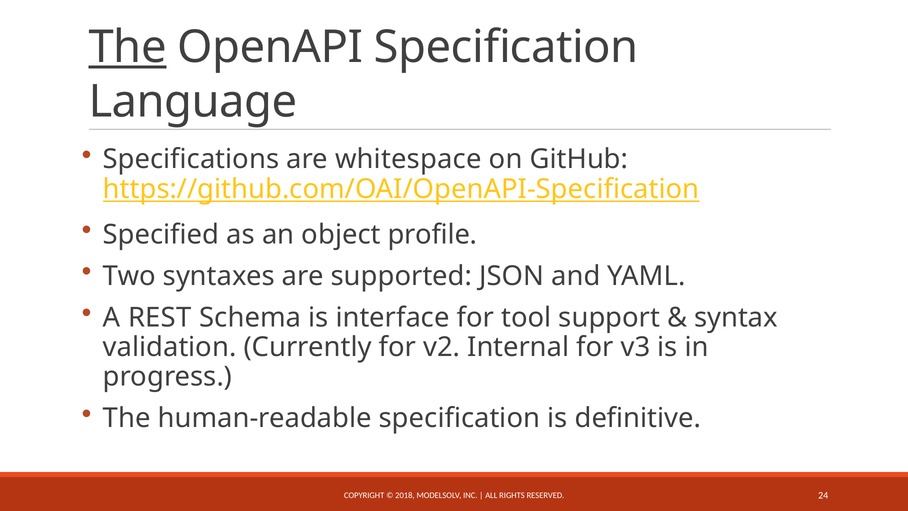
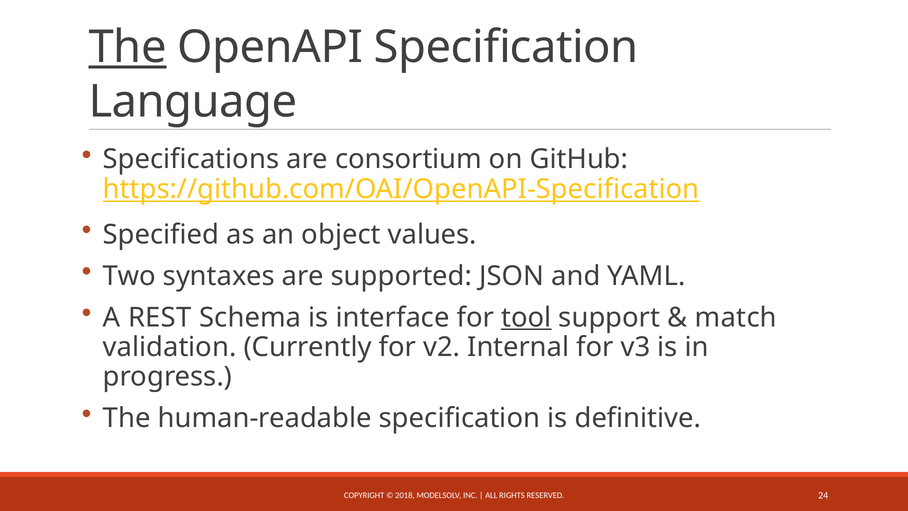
whitespace: whitespace -> consortium (408, 159)
profile: profile -> values (432, 234)
tool underline: none -> present (526, 317)
syntax: syntax -> match (736, 317)
